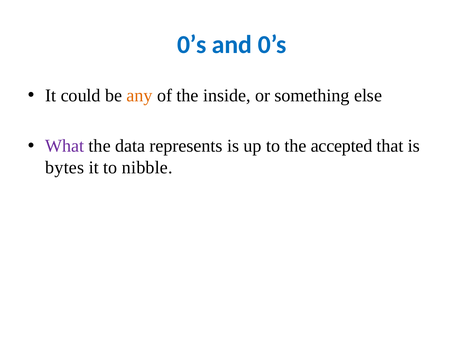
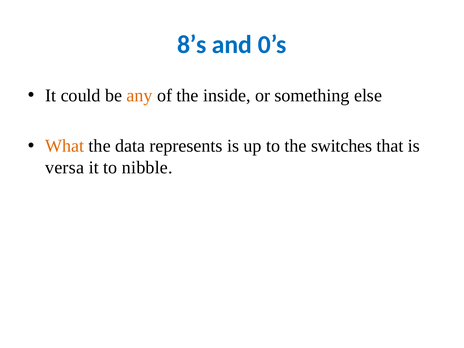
0’s: 0’s -> 8’s (192, 45)
What colour: purple -> orange (65, 146)
accepted: accepted -> switches (342, 146)
bytes: bytes -> versa (65, 168)
